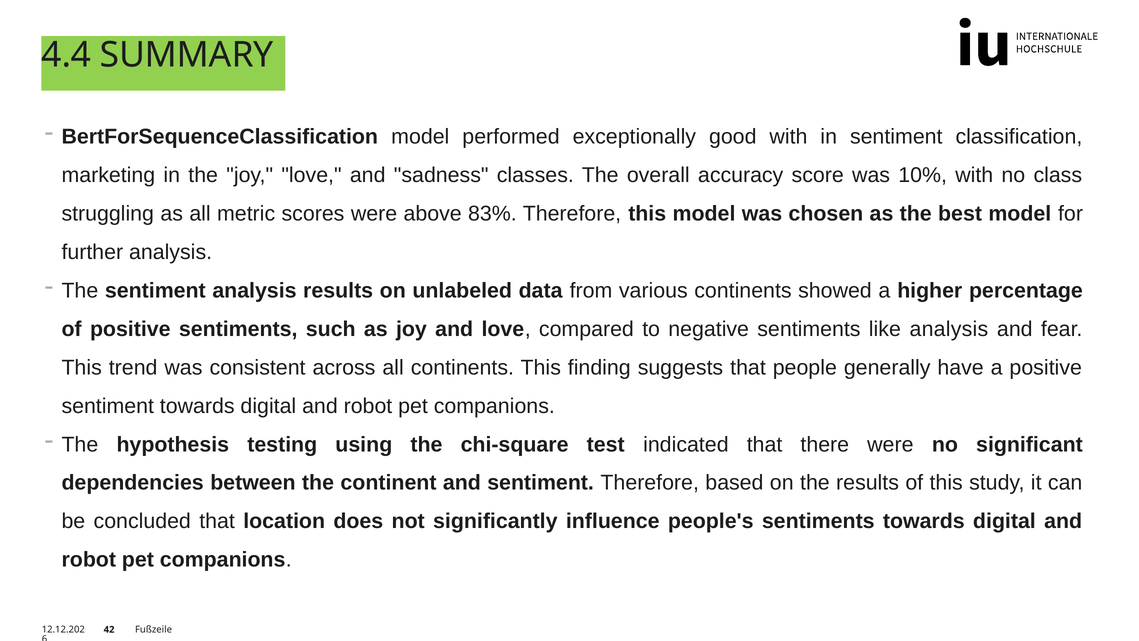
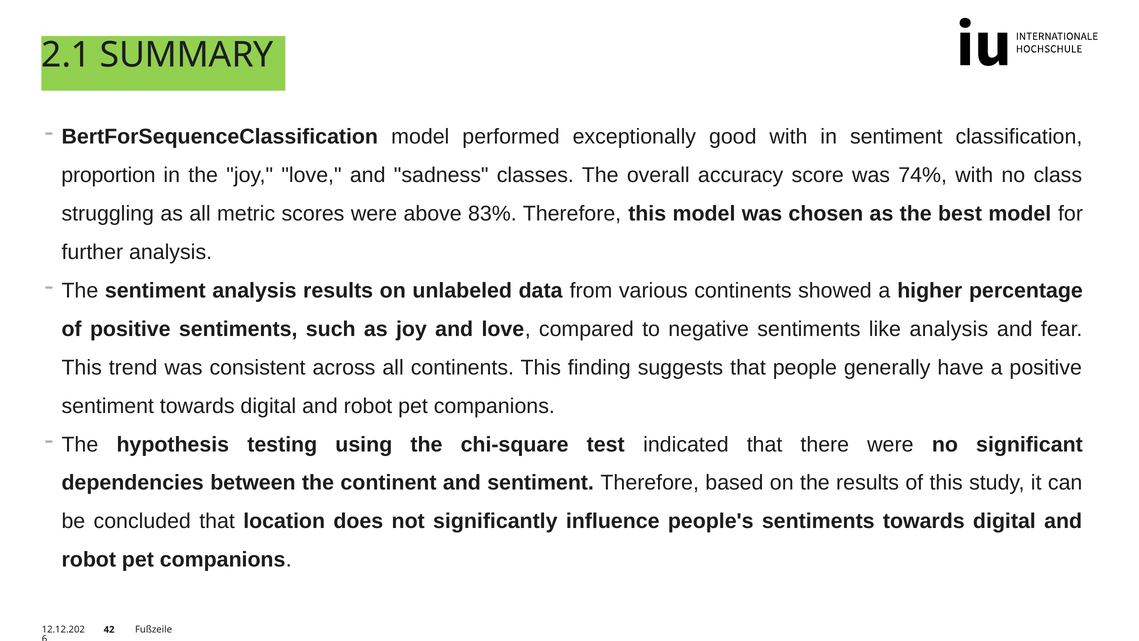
4.4: 4.4 -> 2.1 (66, 55)
marketing: marketing -> proportion (108, 175)
10%: 10% -> 74% (923, 175)
